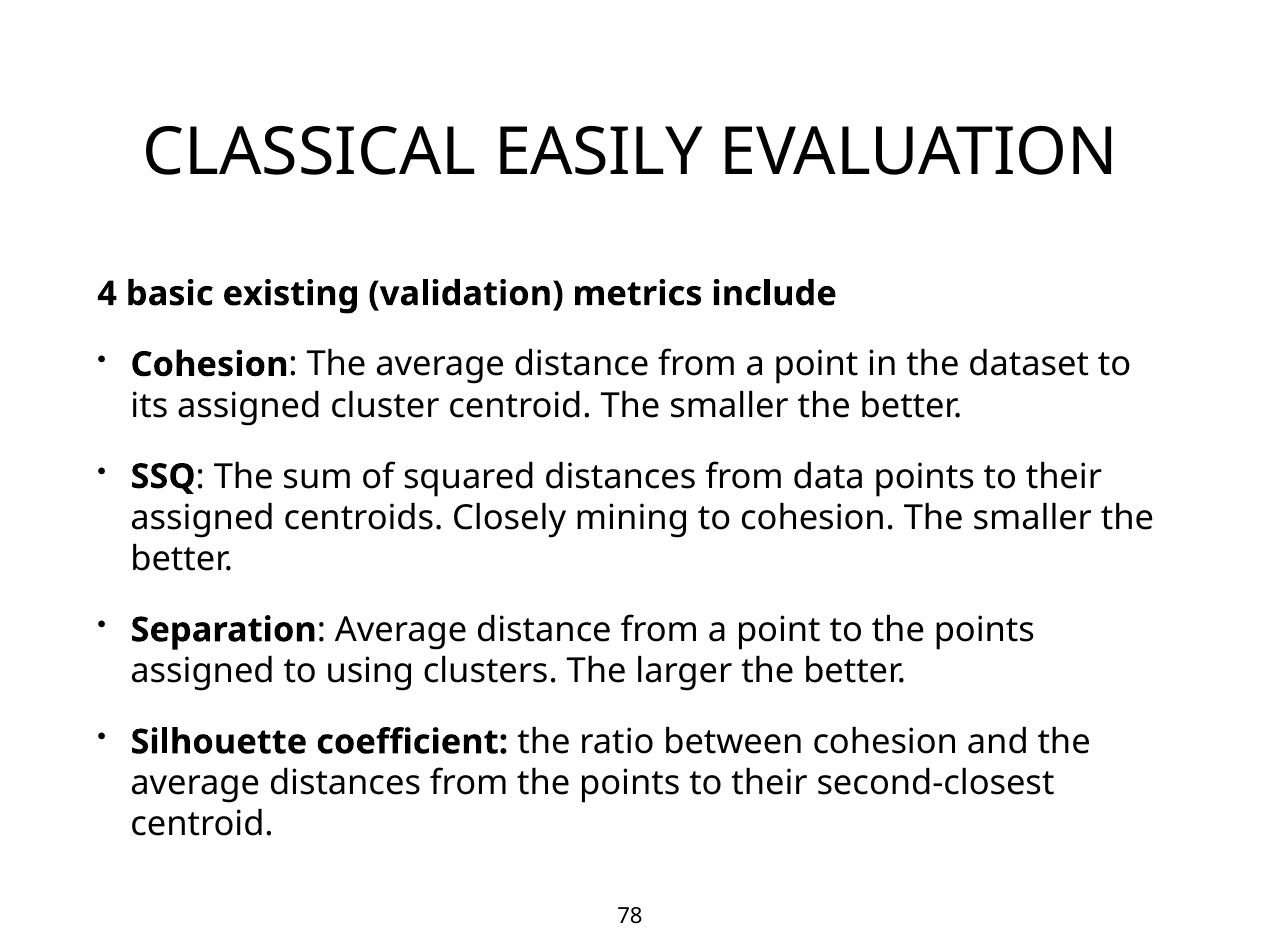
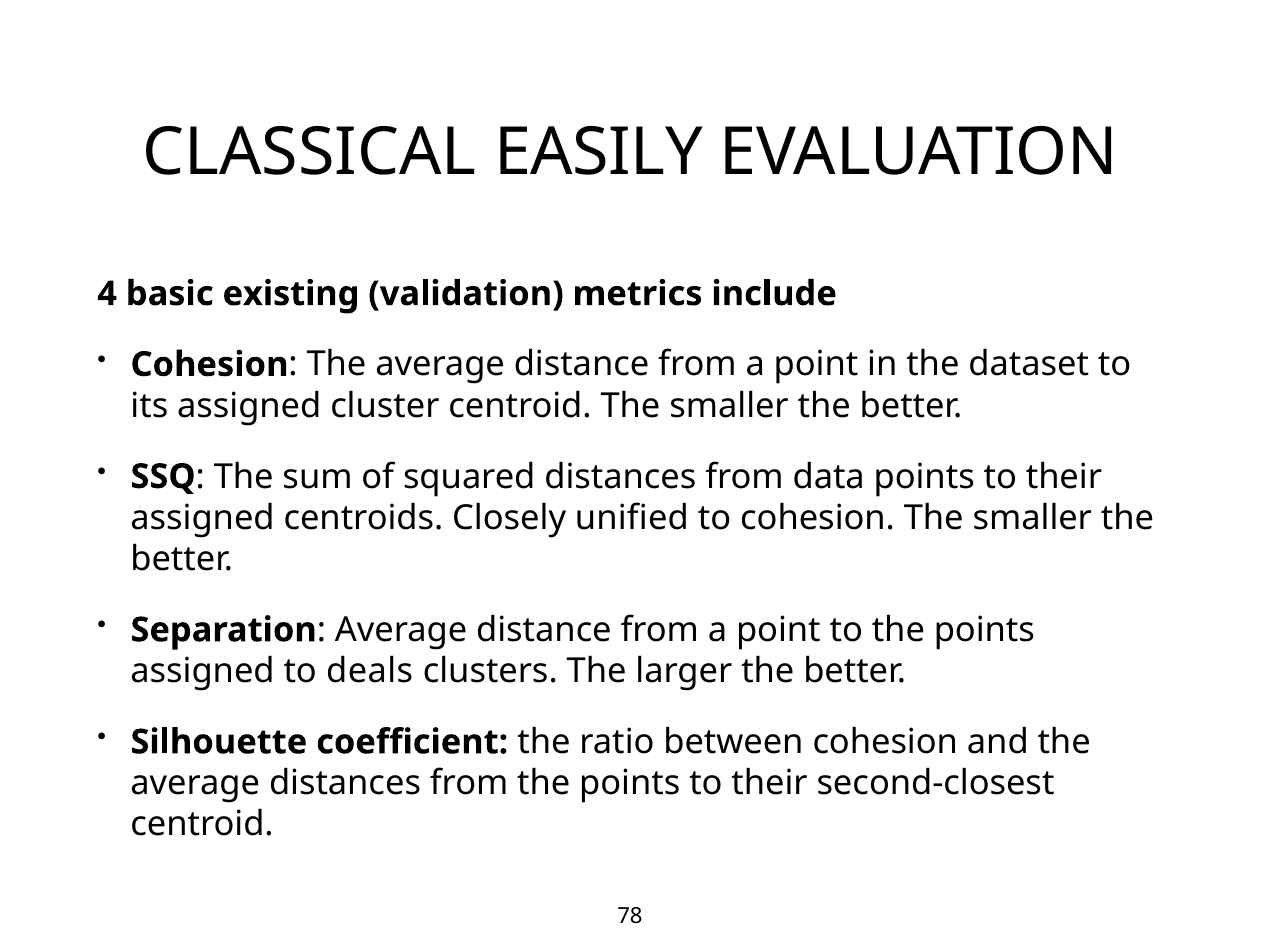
mining: mining -> unified (632, 518)
using: using -> deals (370, 672)
